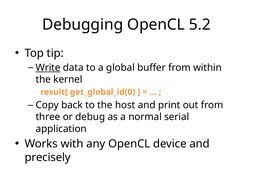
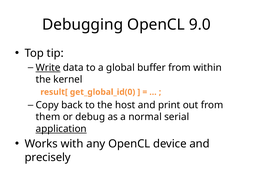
5.2: 5.2 -> 9.0 (200, 24)
three: three -> them (48, 117)
application underline: none -> present (61, 129)
